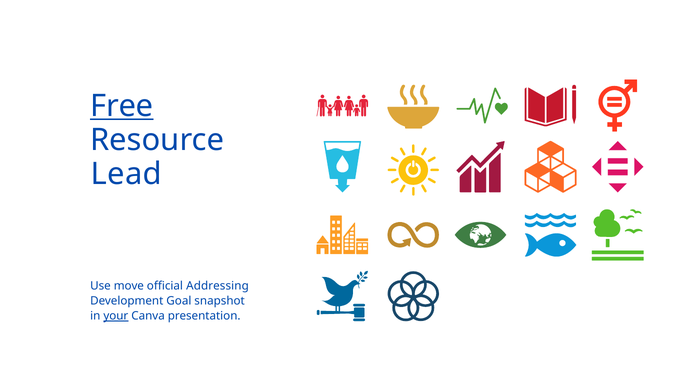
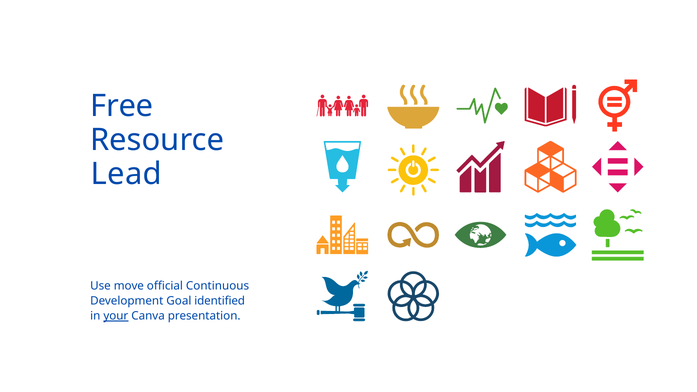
Free underline: present -> none (122, 106)
Addressing: Addressing -> Continuous (218, 286)
snapshot: snapshot -> identified (220, 301)
